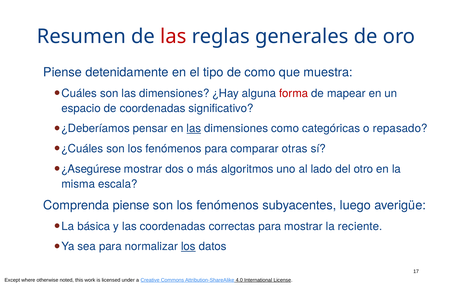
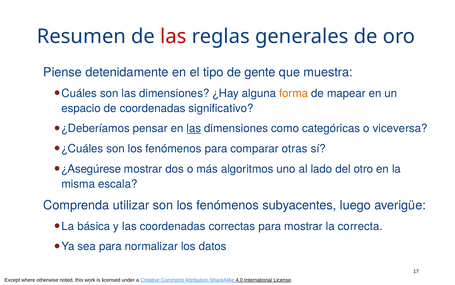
de como: como -> gente (260, 72)
forma colour: red -> orange (294, 93)
repasado: repasado -> viceversa (400, 128)
Comprenda piense: piense -> utilizar (131, 205)
reciente: reciente -> correcta (360, 226)
los underline: present -> none (188, 246)
